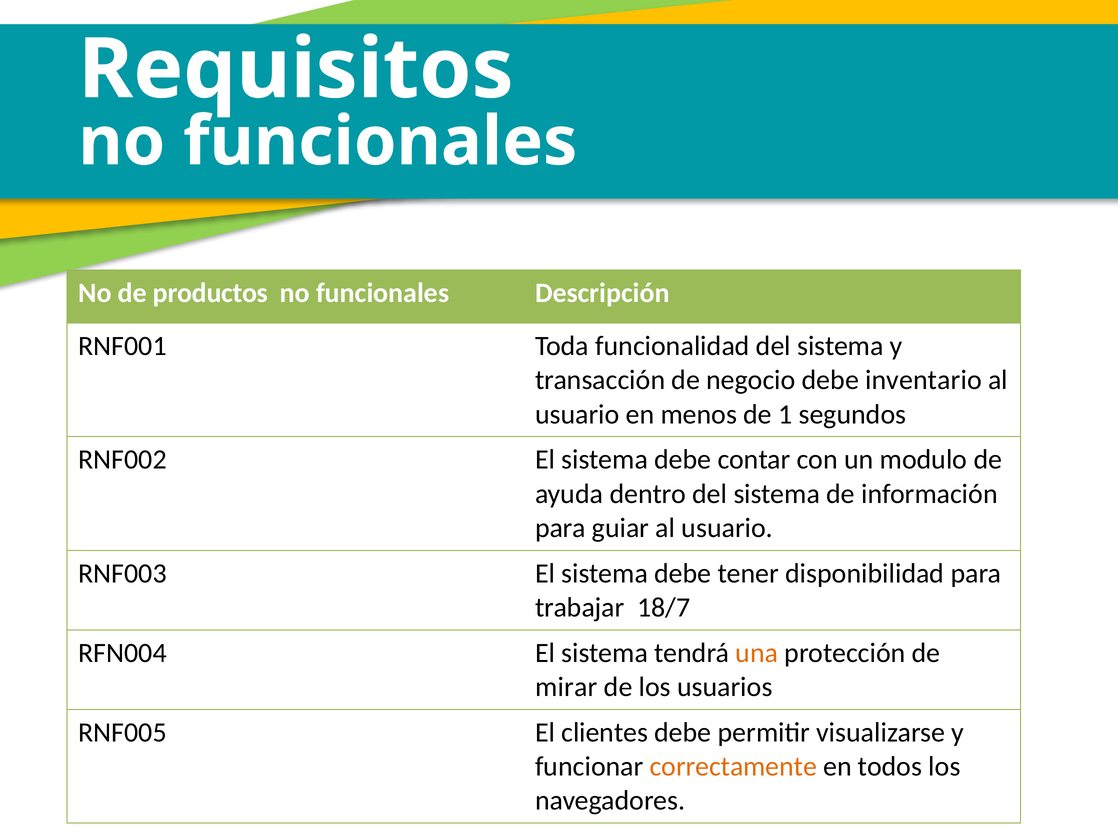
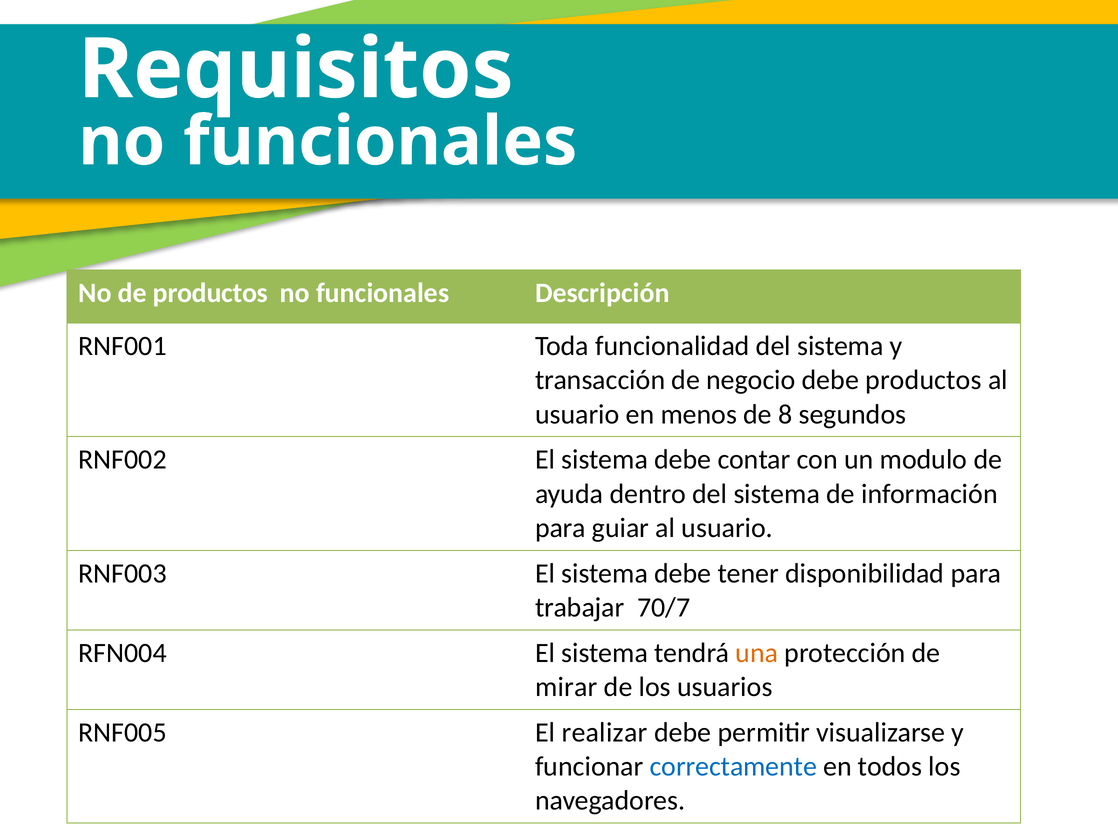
debe inventario: inventario -> productos (923, 380)
1: 1 -> 8 (785, 414)
18/7: 18/7 -> 70/7 (664, 607)
clientes: clientes -> realizar (604, 732)
correctamente colour: orange -> blue (733, 766)
